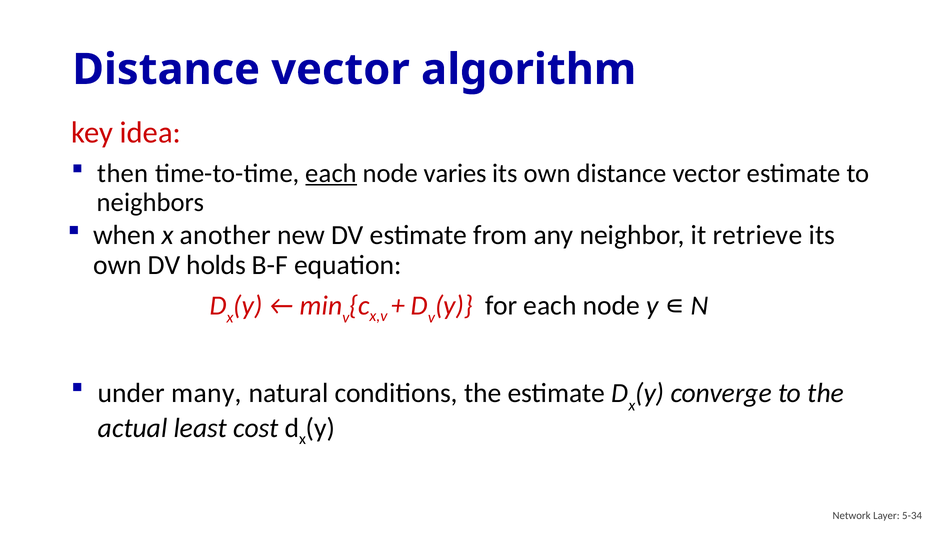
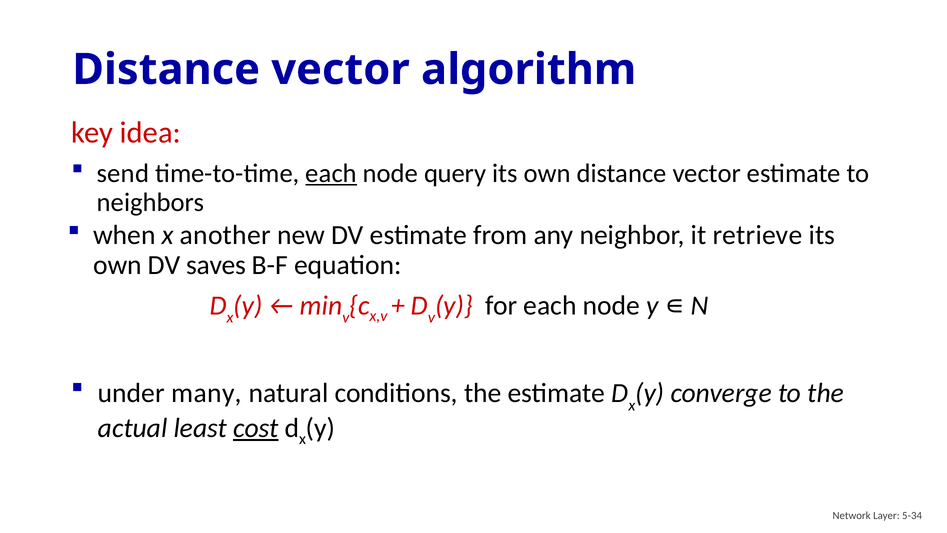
then: then -> send (123, 173)
varies: varies -> query (455, 173)
holds: holds -> saves (216, 265)
cost underline: none -> present (256, 428)
